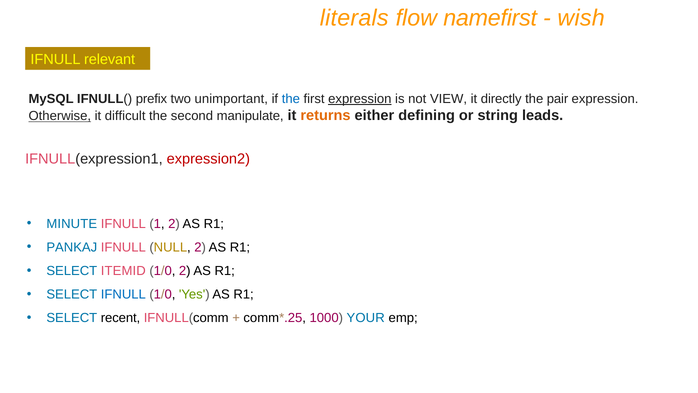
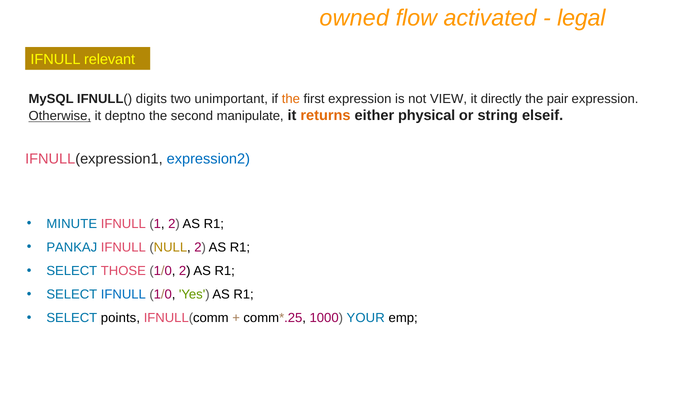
literals: literals -> owned (354, 18)
namefirst: namefirst -> activated (490, 18)
wish: wish -> legal (581, 18)
prefix: prefix -> digits (151, 99)
the colour: blue -> orange (291, 99)
expression underline: present -> none (360, 99)
difficult: difficult -> deptno (125, 116)
defining: defining -> physical (427, 116)
leads: leads -> elseif (543, 116)
expression2 colour: red -> blue (208, 159)
ITEMID: ITEMID -> THOSE (123, 271)
recent: recent -> points (120, 318)
